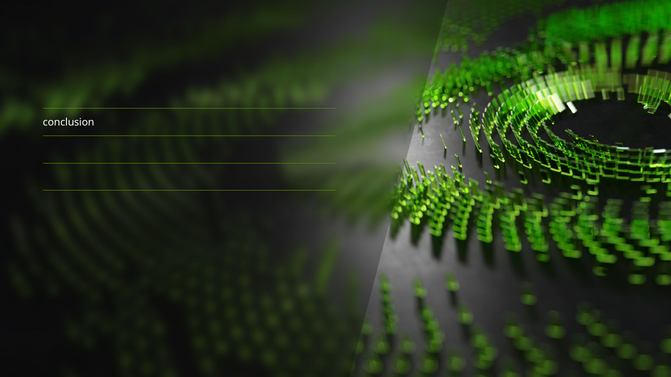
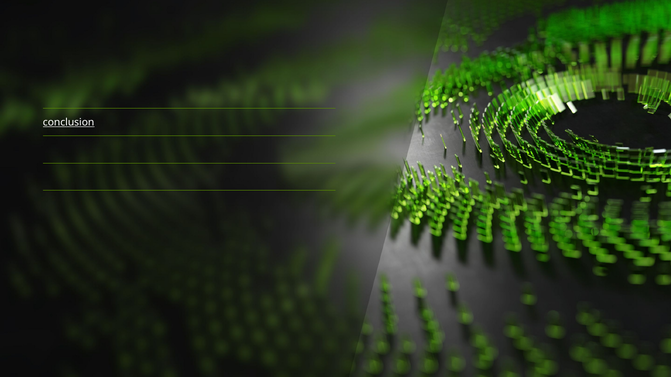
conclusion underline: none -> present (69, 123)
